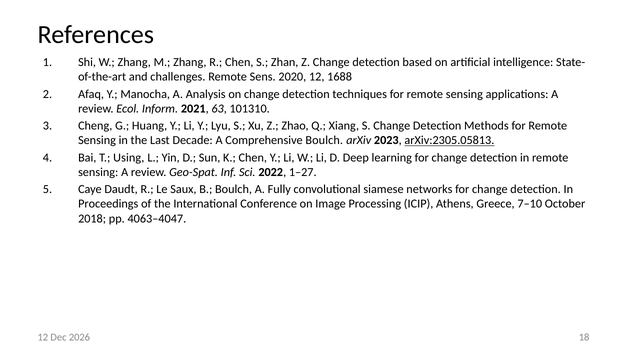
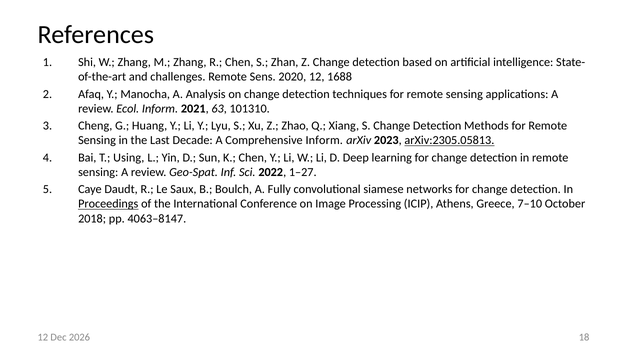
Comprehensive Boulch: Boulch -> Inform (324, 140)
Proceedings underline: none -> present (108, 204)
4063–4047: 4063–4047 -> 4063–8147 (157, 218)
